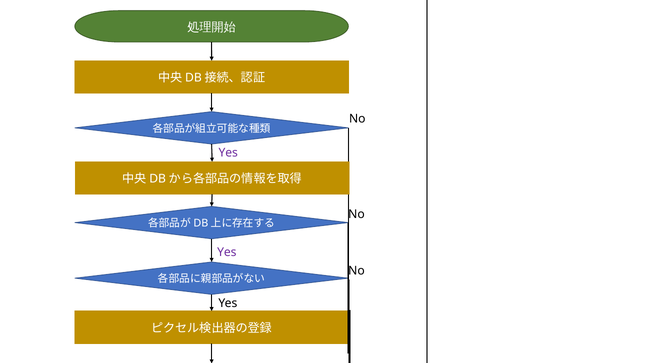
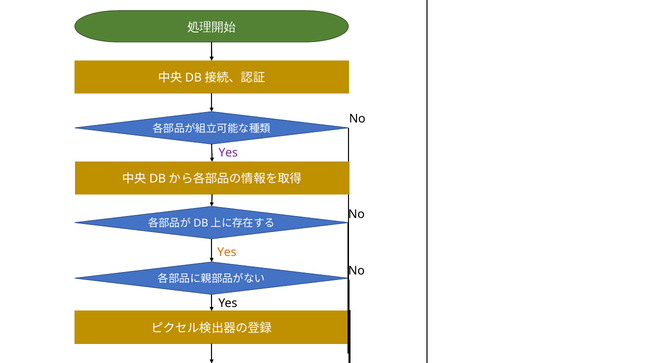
Yes colour: purple -> orange (227, 252)
